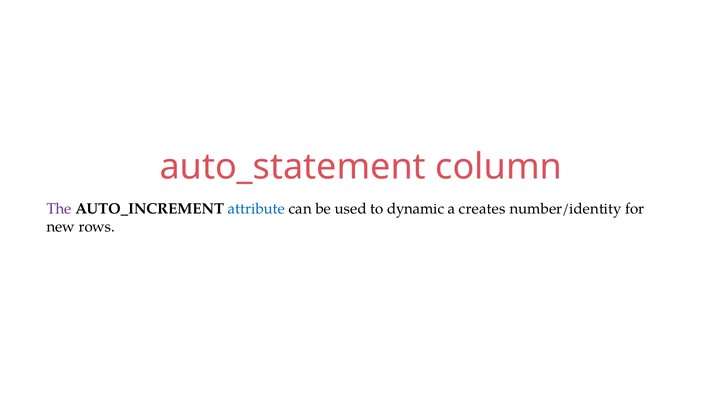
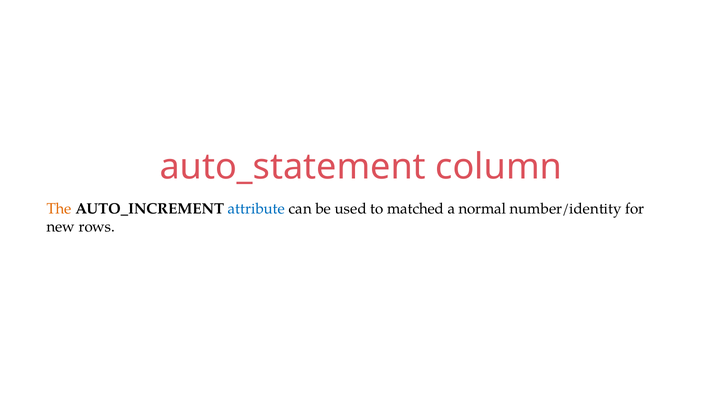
The colour: purple -> orange (59, 209)
dynamic: dynamic -> matched (416, 209)
creates: creates -> normal (482, 209)
